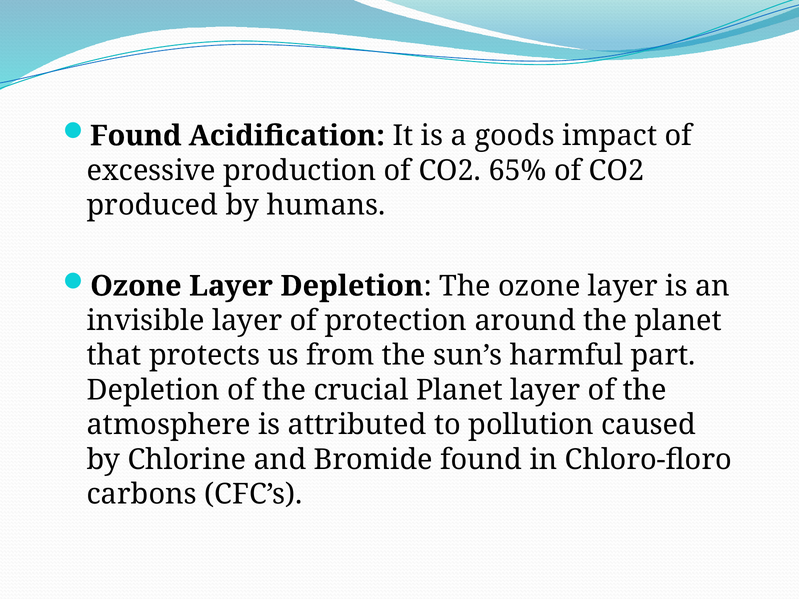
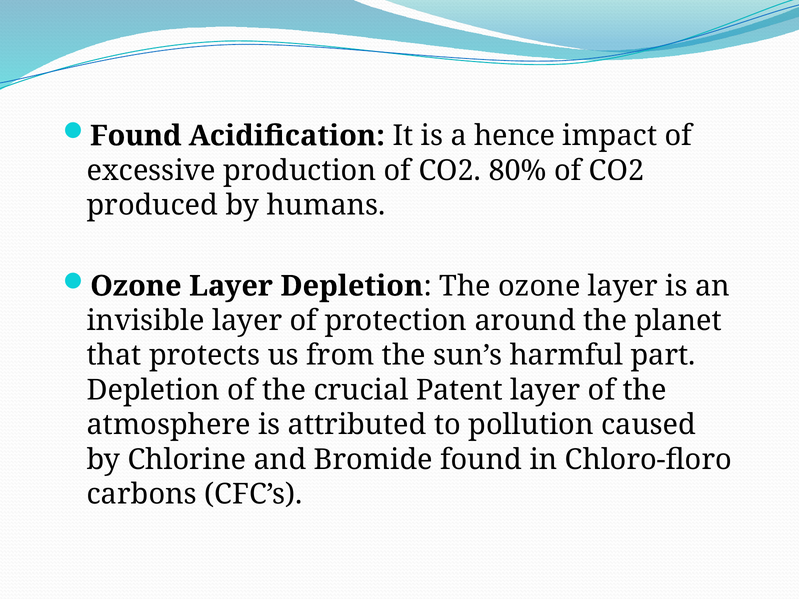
goods: goods -> hence (515, 136)
65%: 65% -> 80% (518, 171)
crucial Planet: Planet -> Patent (460, 390)
